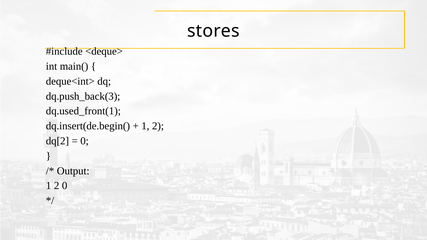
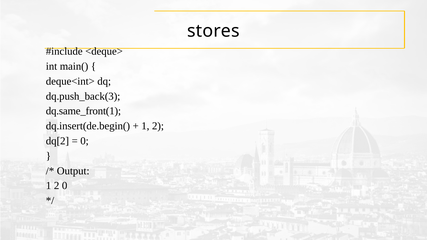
dq.used_front(1: dq.used_front(1 -> dq.same_front(1 (83, 111)
